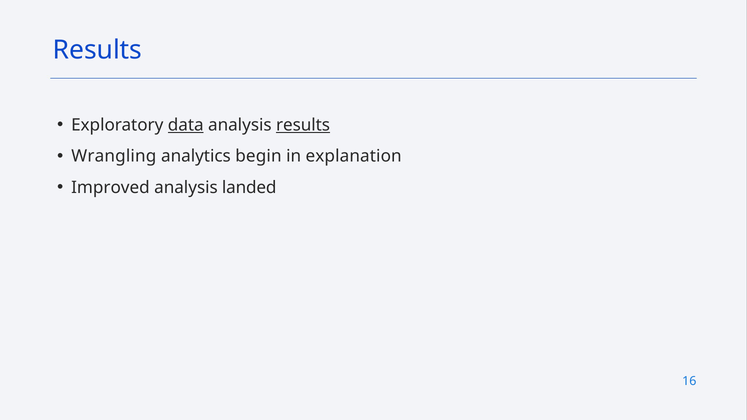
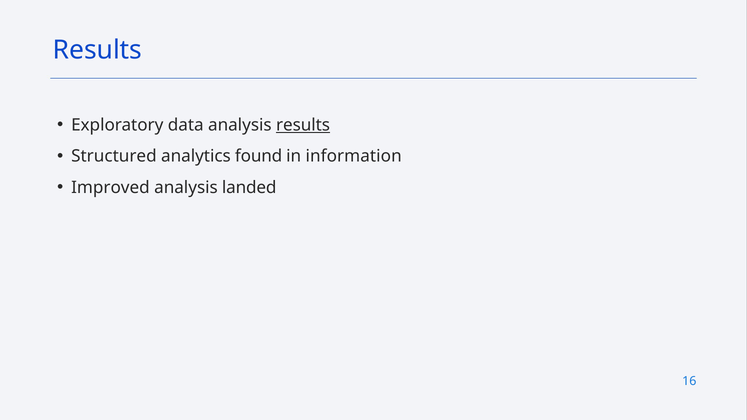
data underline: present -> none (186, 125)
Wrangling: Wrangling -> Structured (114, 156)
begin: begin -> found (259, 156)
explanation: explanation -> information (354, 156)
